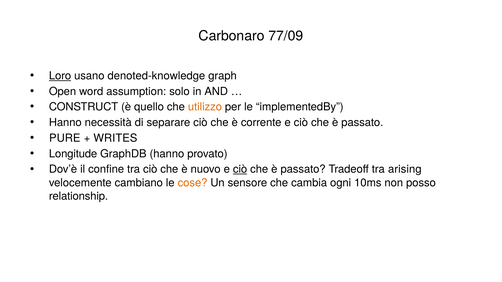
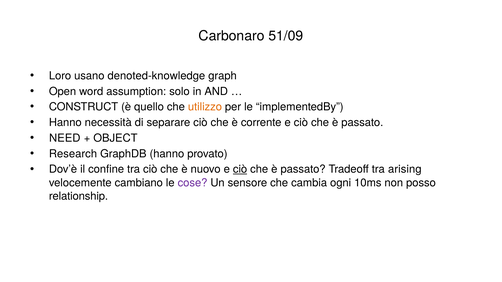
77/09: 77/09 -> 51/09 (286, 36)
Loro underline: present -> none (60, 76)
PURE: PURE -> NEED (65, 138)
WRITES: WRITES -> OBJECT (115, 138)
Longitude: Longitude -> Research (73, 154)
cose colour: orange -> purple (193, 183)
